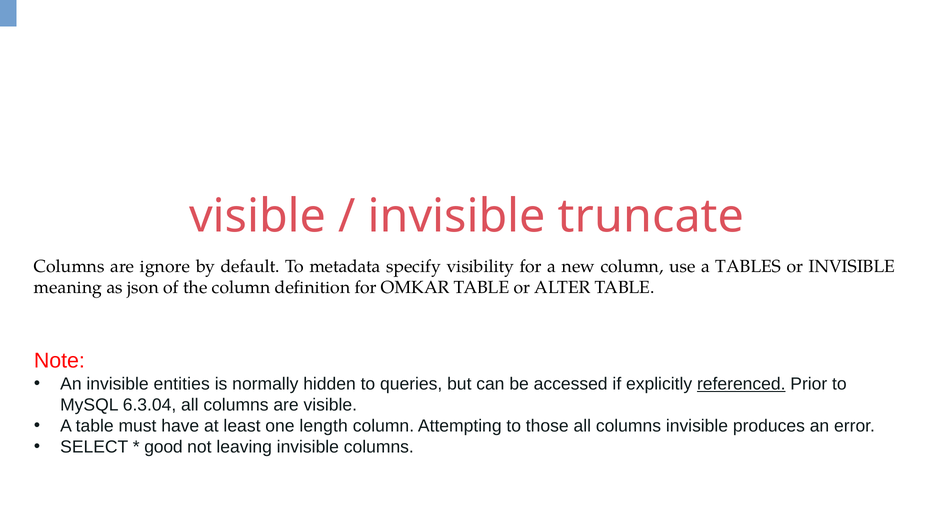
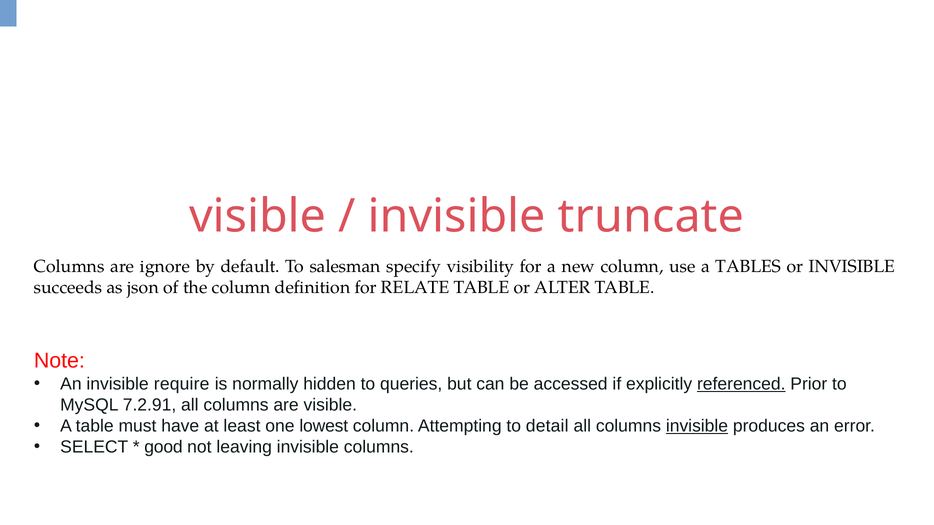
metadata: metadata -> salesman (345, 267)
meaning: meaning -> succeeds (68, 288)
OMKAR: OMKAR -> RELATE (415, 288)
entities: entities -> require (182, 384)
6.3.04: 6.3.04 -> 7.2.91 (150, 405)
length: length -> lowest (324, 426)
those: those -> detail (547, 426)
invisible underline: none -> present (697, 426)
